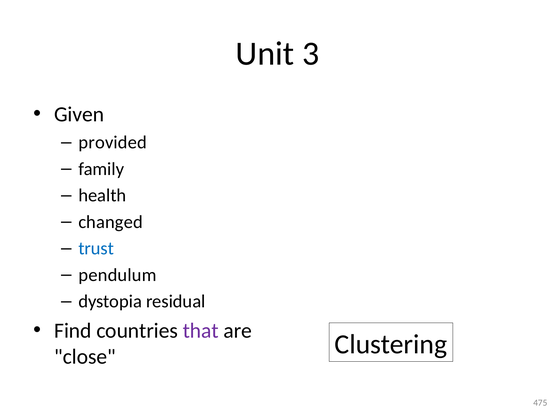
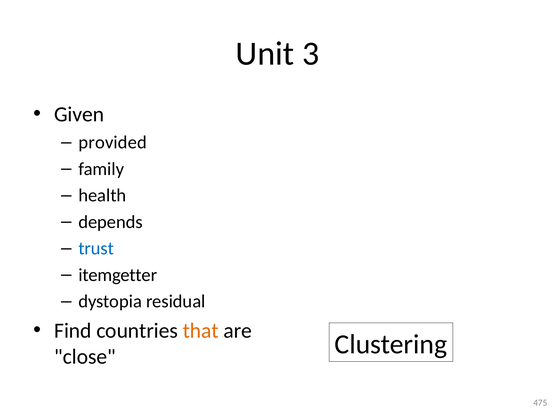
changed: changed -> depends (111, 222)
pendulum: pendulum -> itemgetter (118, 275)
that colour: purple -> orange (201, 331)
